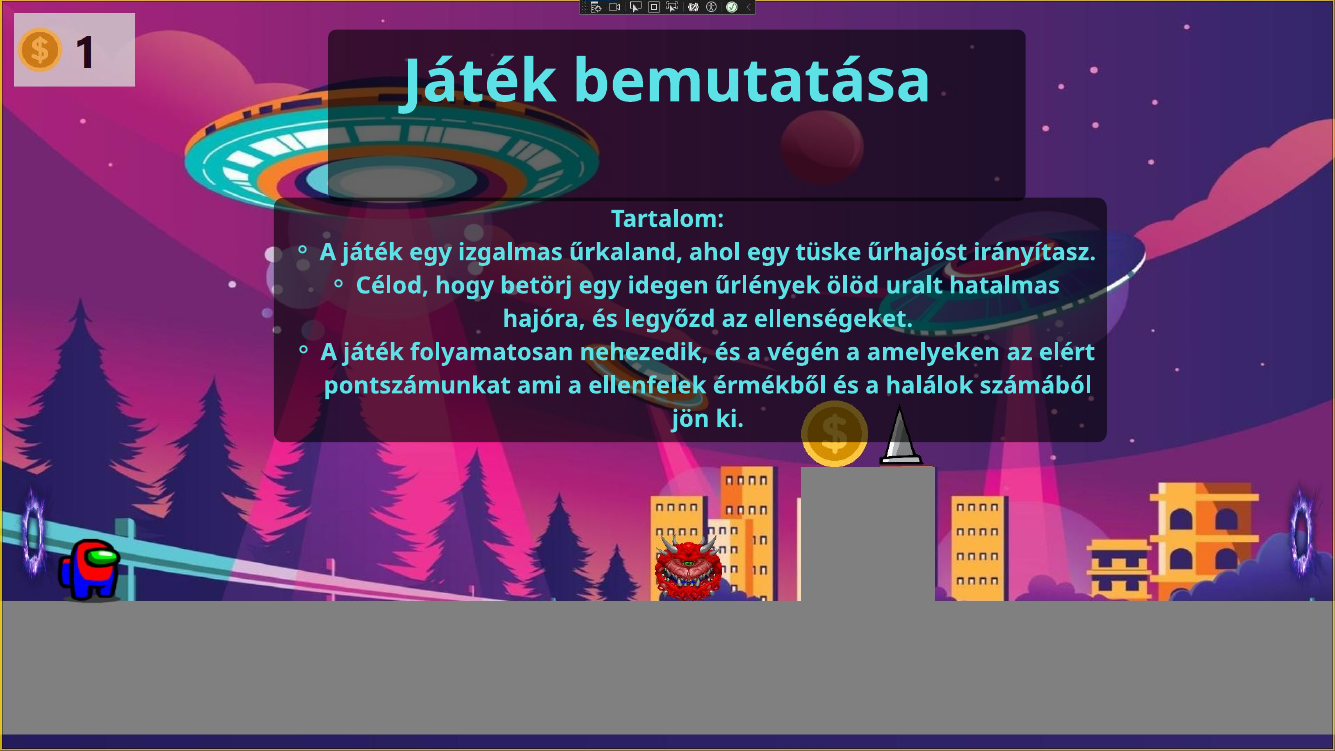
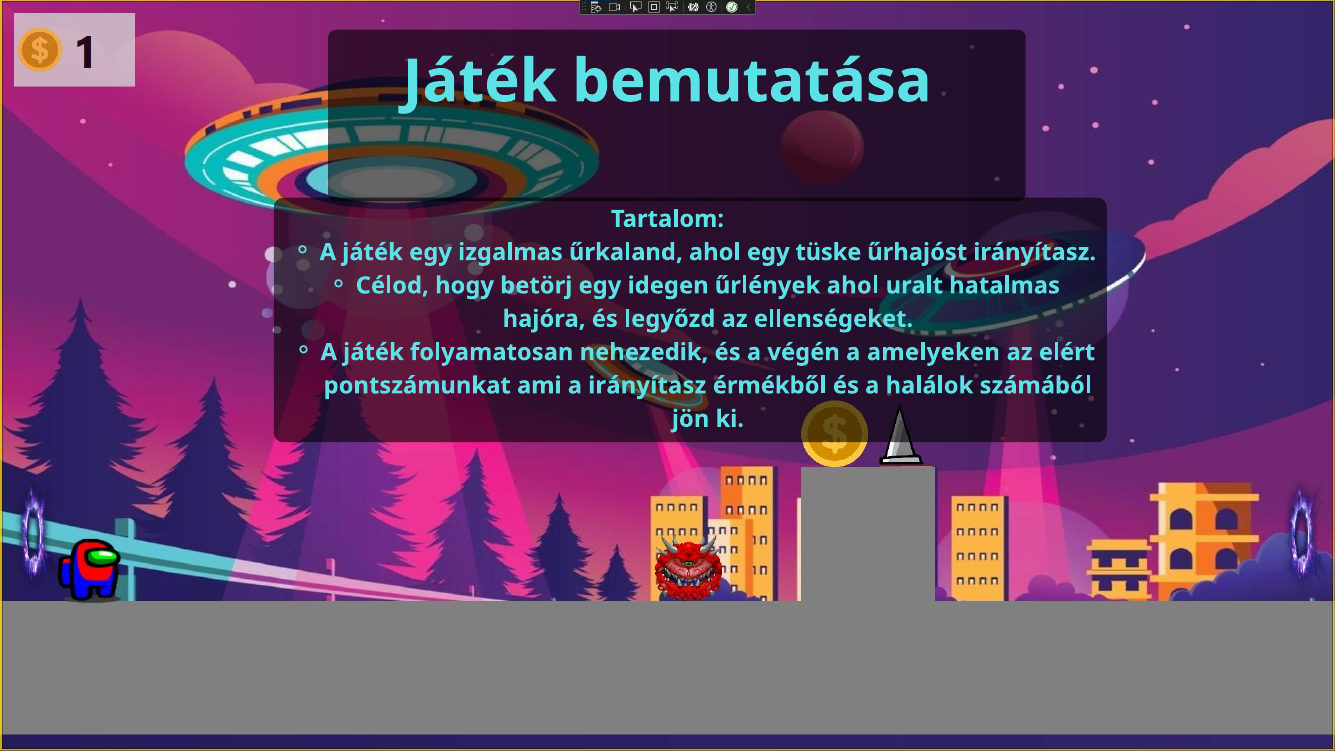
űrlények ölöd: ölöd -> ahol (853, 286)
a ellenfelek: ellenfelek -> irányítasz (647, 386)
